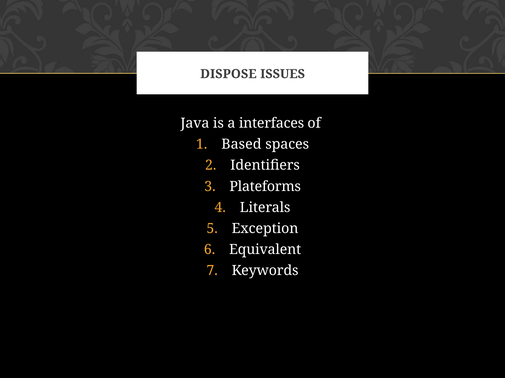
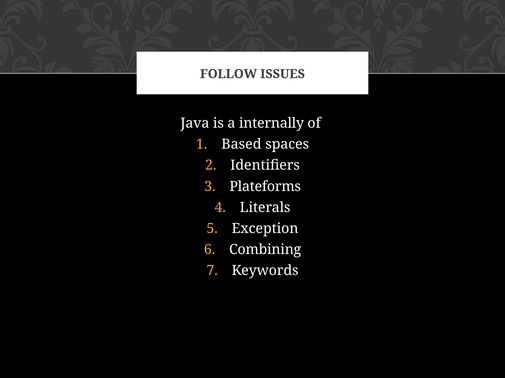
DISPOSE: DISPOSE -> FOLLOW (229, 74)
interfaces: interfaces -> internally (272, 124)
Equivalent: Equivalent -> Combining (265, 250)
